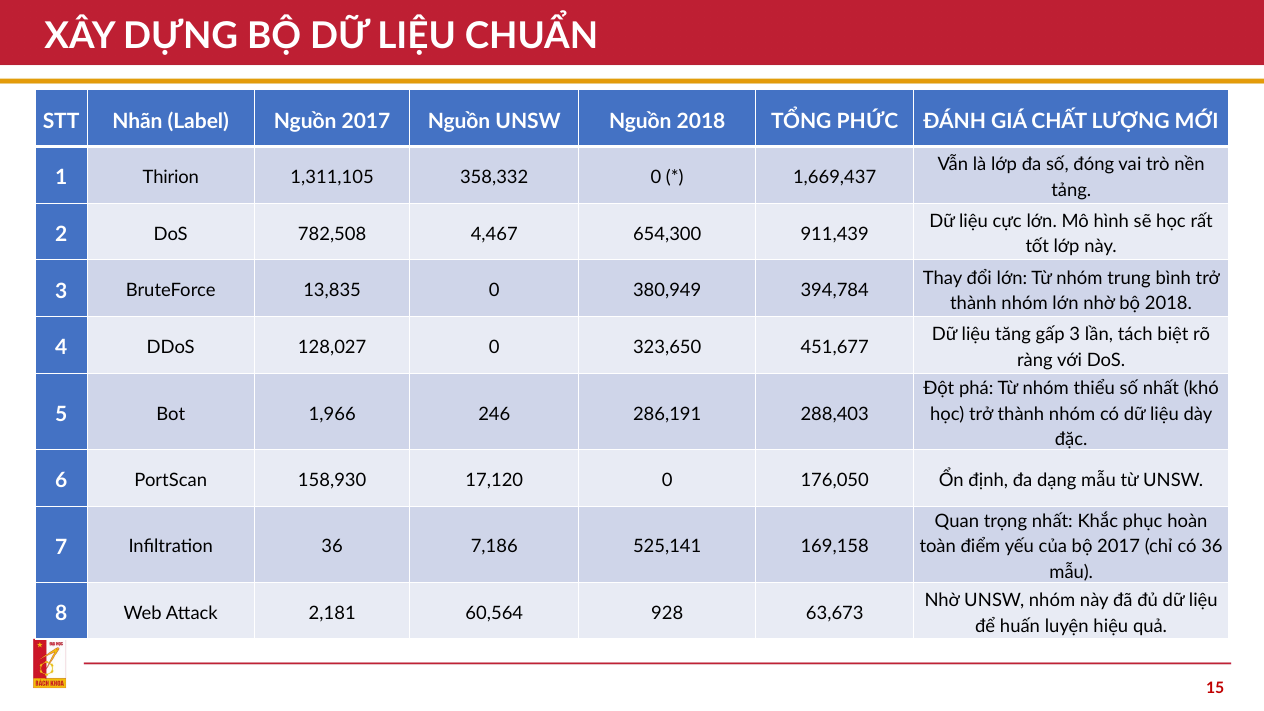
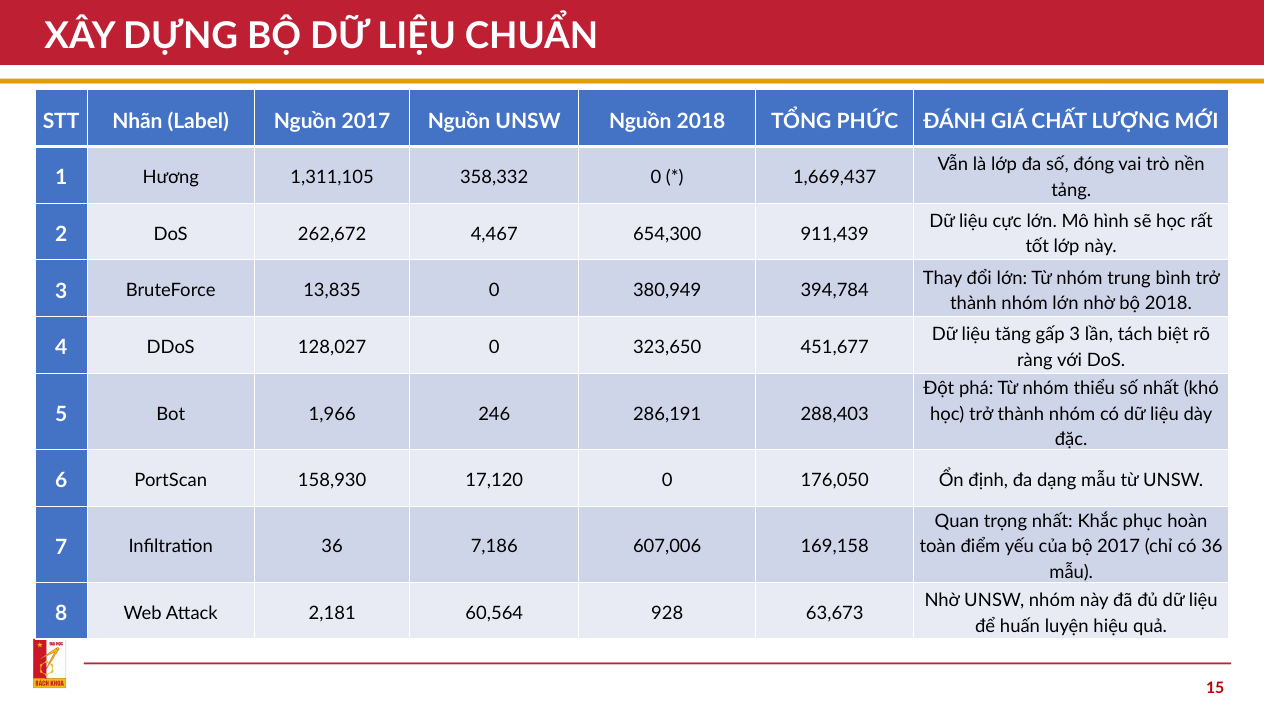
Thirion: Thirion -> Hương (171, 178)
782,508: 782,508 -> 262,672 (332, 234)
525,141: 525,141 -> 607,006 (667, 547)
